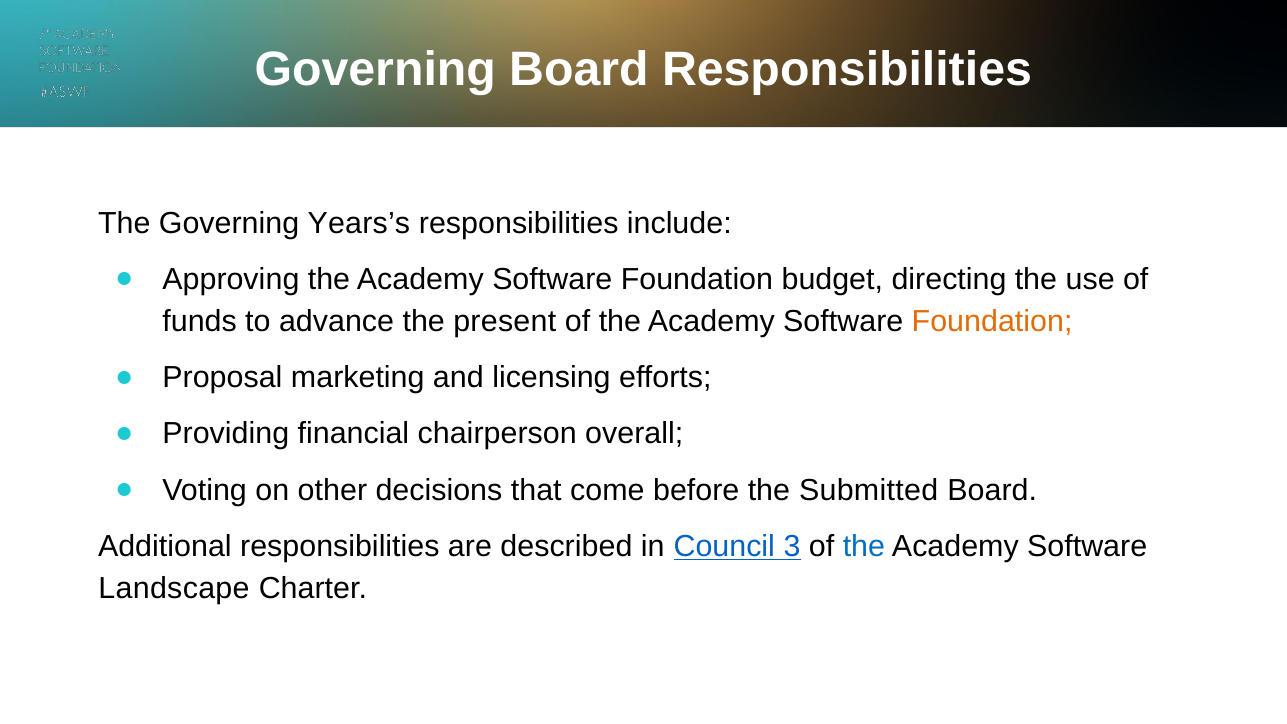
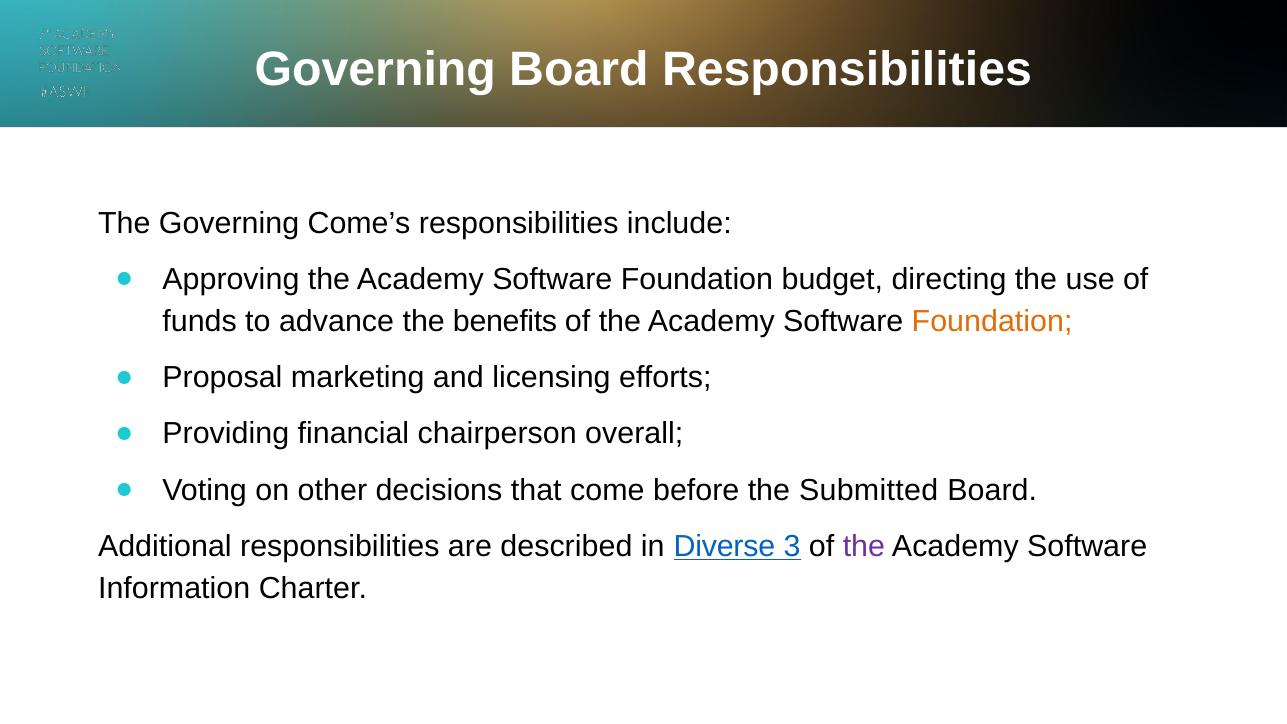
Years’s: Years’s -> Come’s (359, 223)
present: present -> benefits (505, 321)
Council: Council -> Diverse (724, 546)
the colour: blue -> purple (864, 546)
Landscape: Landscape -> Information (174, 588)
